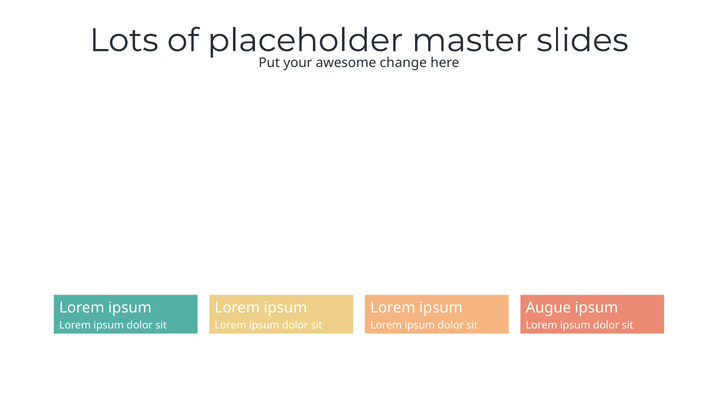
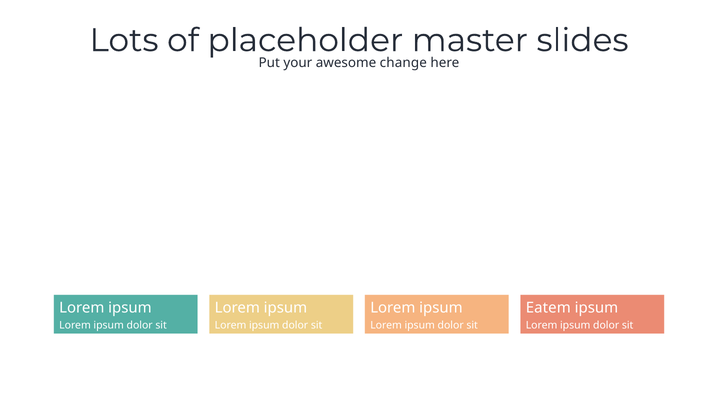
Augue: Augue -> Eatem (548, 308)
